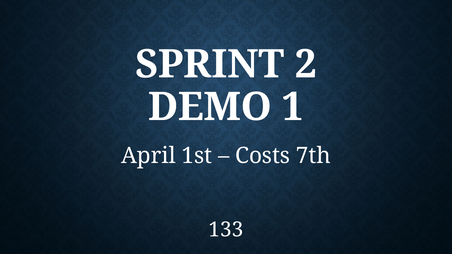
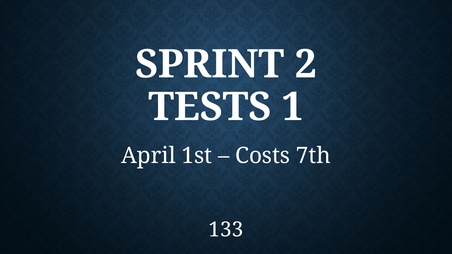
DEMO: DEMO -> TESTS (210, 107)
